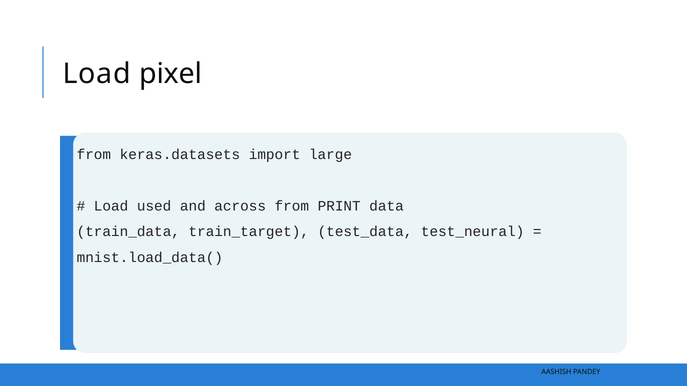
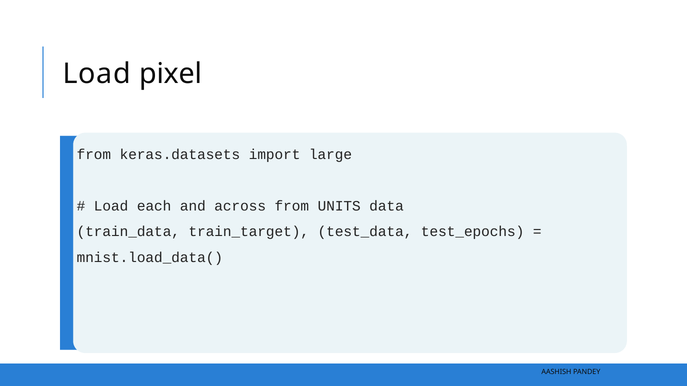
used: used -> each (154, 206)
PRINT: PRINT -> UNITS (339, 206)
test_neural: test_neural -> test_epochs (473, 232)
